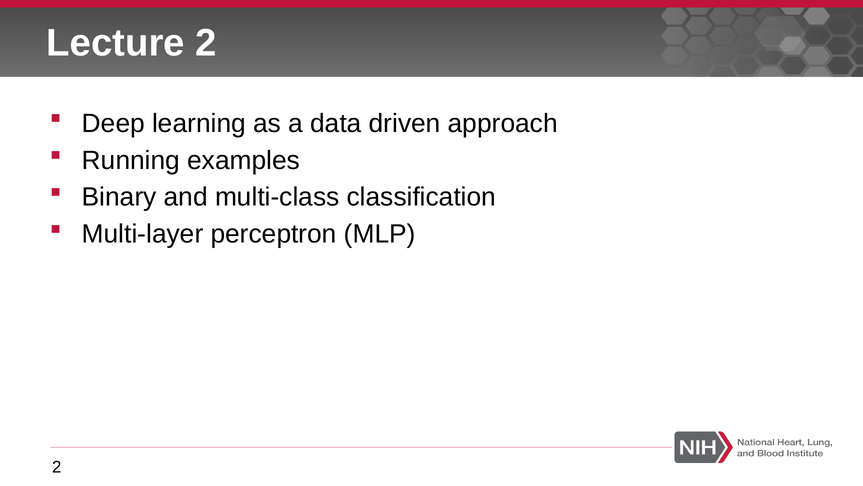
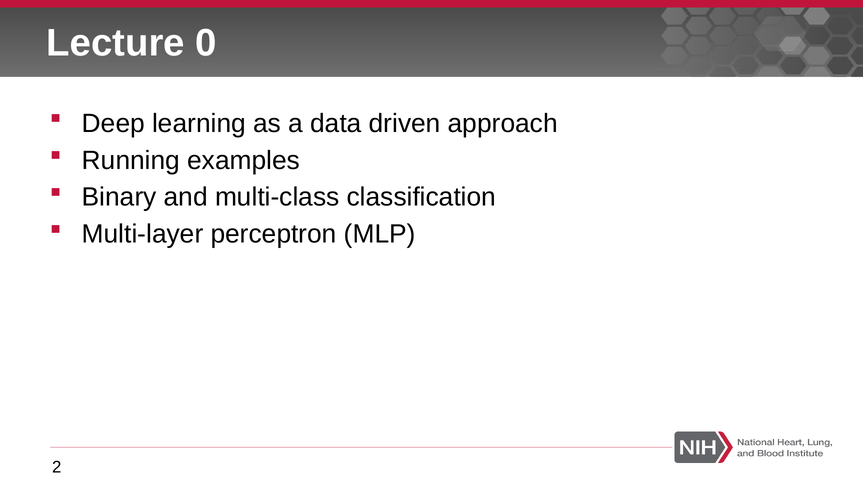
Lecture 2: 2 -> 0 (206, 43)
